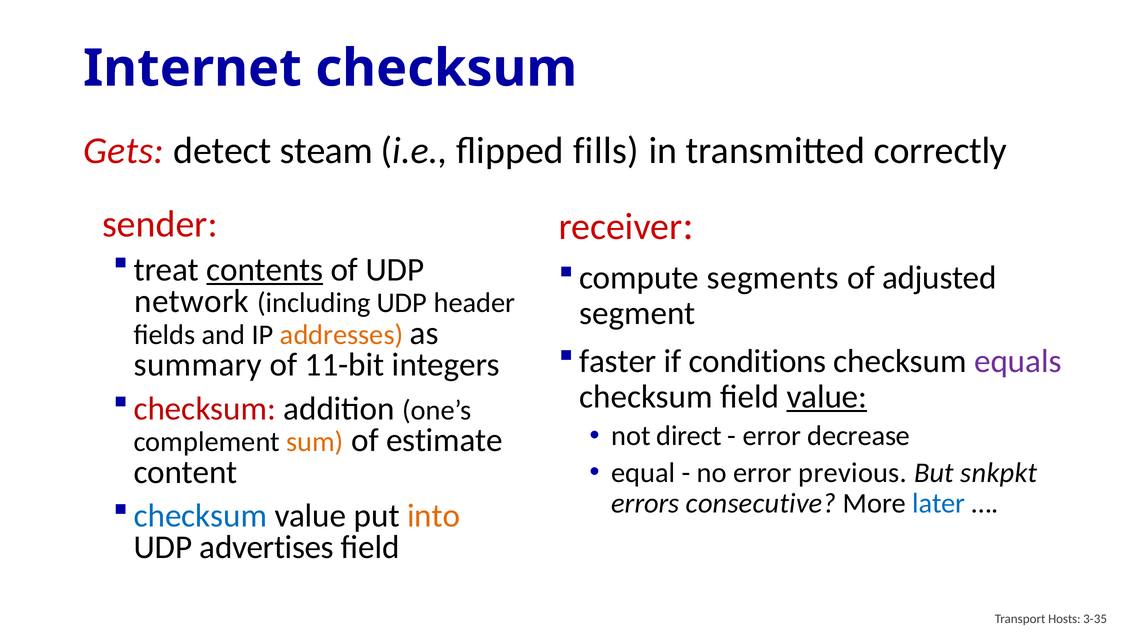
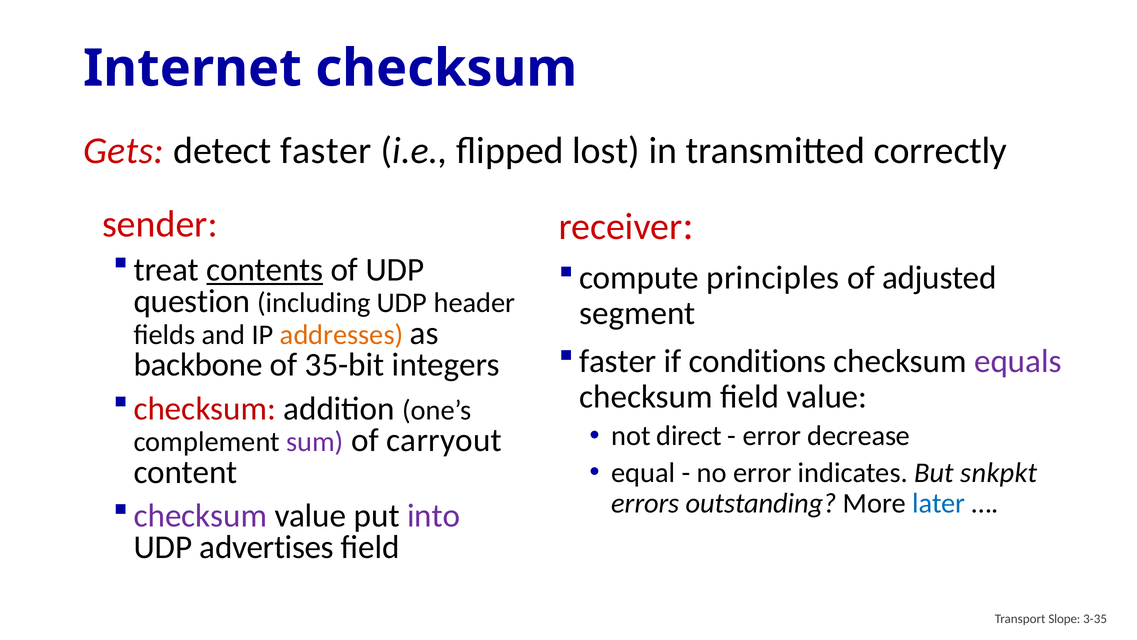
detect steam: steam -> faster (326, 150)
fills: fills -> lost (606, 150)
segments: segments -> principles (773, 277)
network: network -> question (192, 301)
summary: summary -> backbone (198, 365)
11-bit: 11-bit -> 35-bit (345, 365)
value underline: present -> none (827, 397)
sum colour: orange -> purple (315, 442)
estimate: estimate -> carryout (444, 440)
previous: previous -> indicates (853, 472)
consecutive: consecutive -> outstanding (761, 503)
checksum colour: blue -> purple (200, 515)
into colour: orange -> purple (434, 515)
Hosts: Hosts -> Slope (1064, 619)
